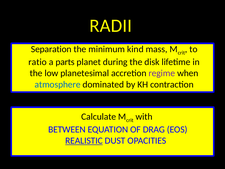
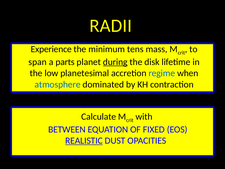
Separation: Separation -> Experience (51, 49)
kind: kind -> tens (135, 49)
ratio: ratio -> span (38, 62)
during underline: none -> present (115, 62)
regime colour: purple -> blue (162, 73)
DRAG: DRAG -> FIXED (154, 129)
